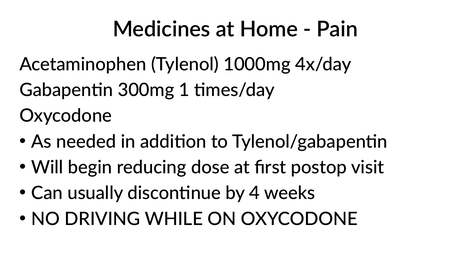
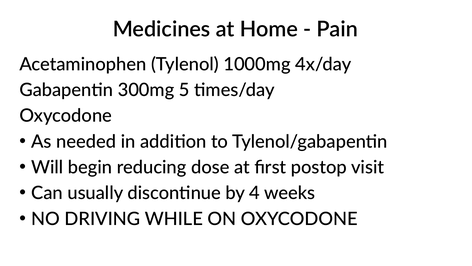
1: 1 -> 5 (184, 90)
